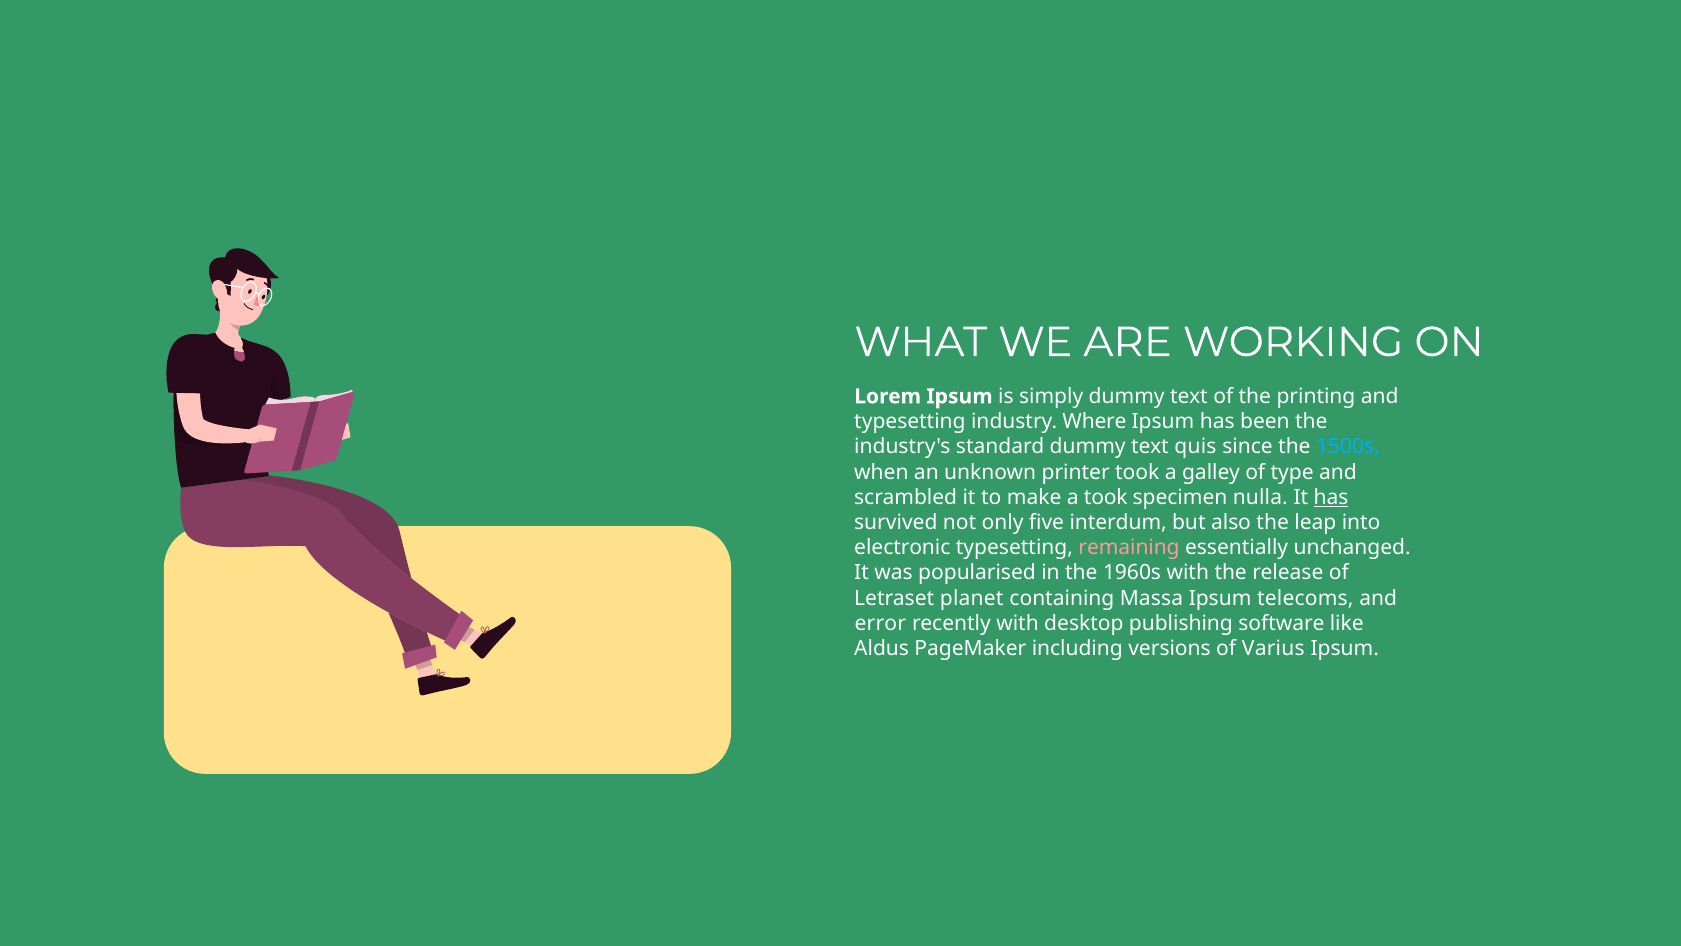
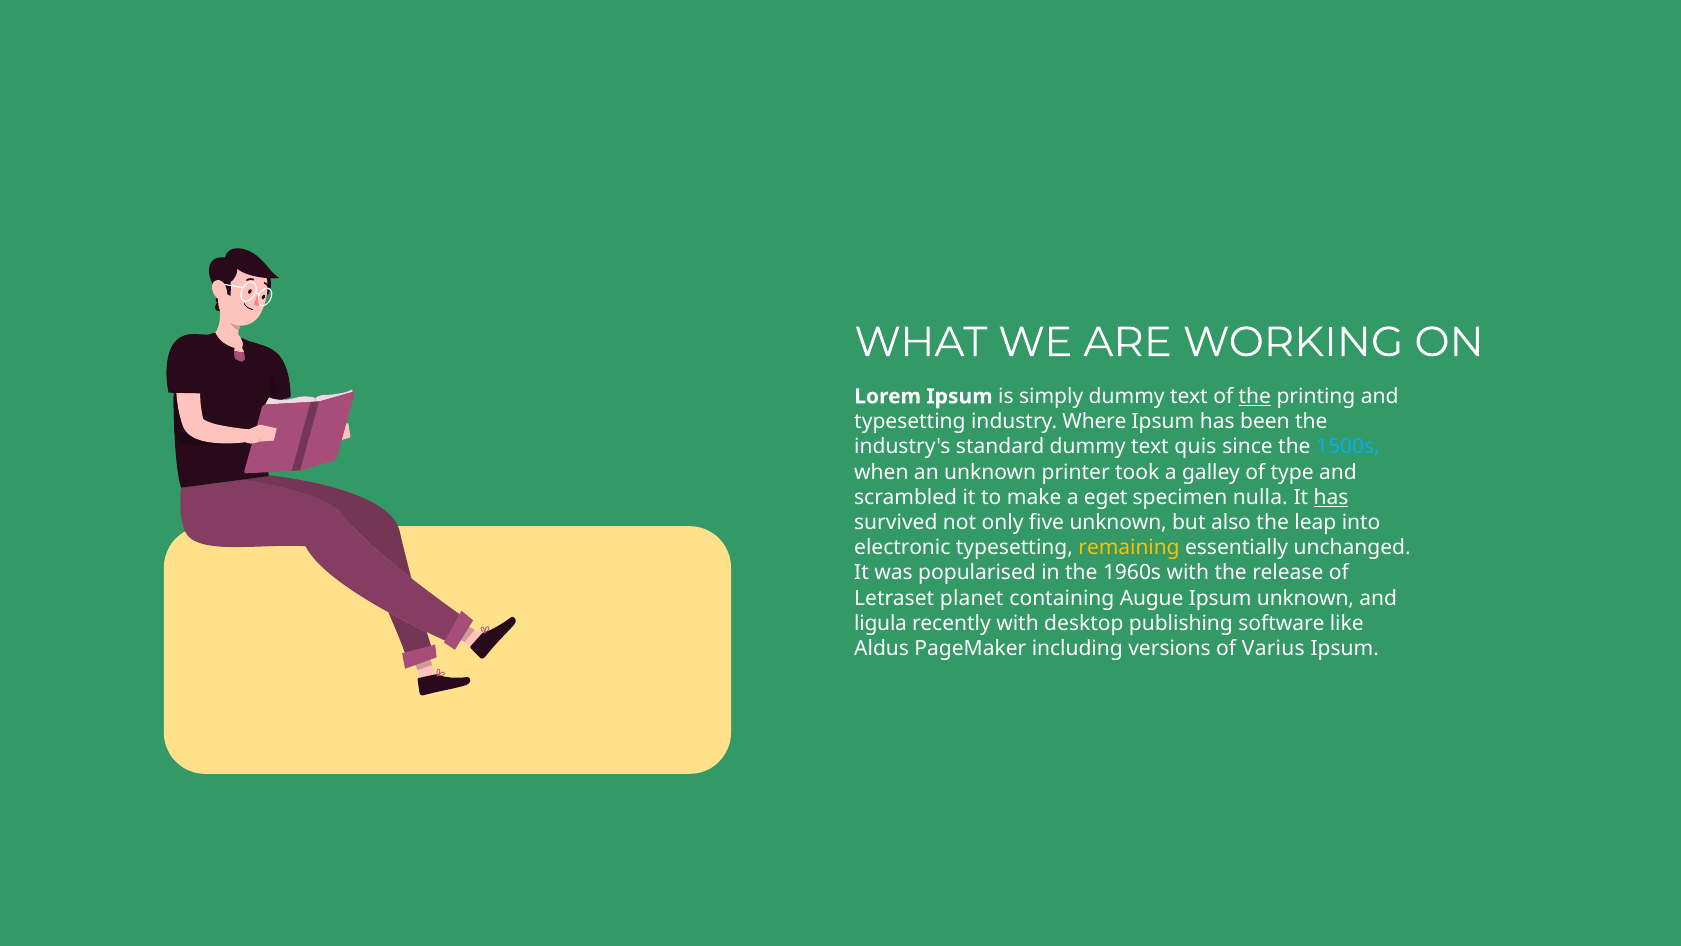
the underline: none -> present (1255, 396)
a took: took -> eget (1106, 497)
five interdum: interdum -> unknown (1118, 522)
remaining colour: pink -> yellow (1129, 548)
Massa: Massa -> Augue (1152, 598)
Ipsum telecoms: telecoms -> unknown (1305, 598)
error: error -> ligula (881, 623)
